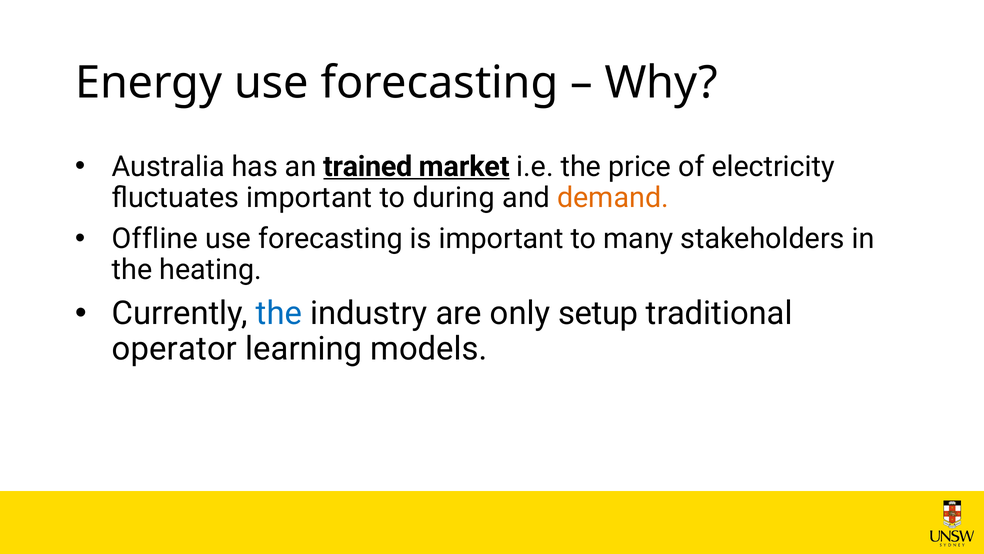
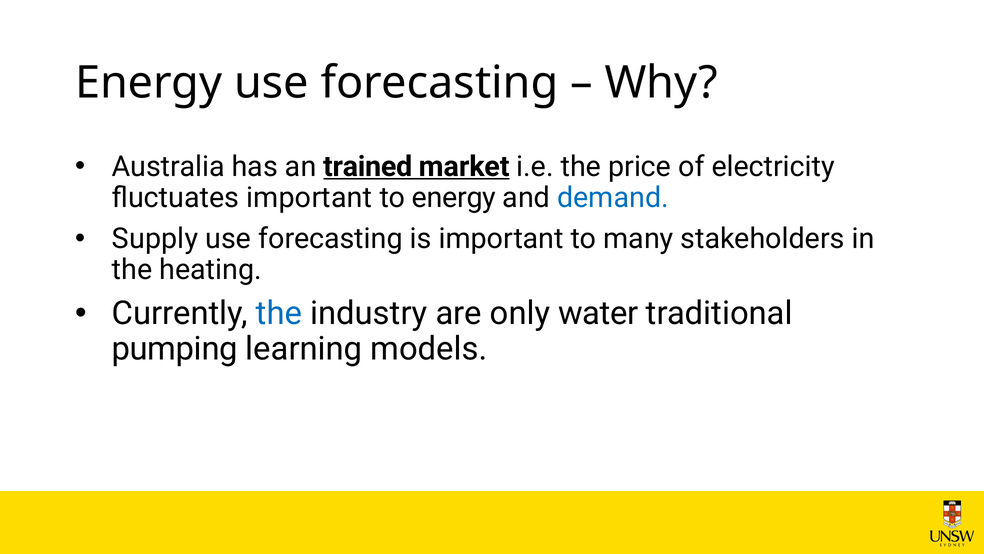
to during: during -> energy (454, 197)
demand colour: orange -> blue (613, 197)
Offline: Offline -> Supply (155, 239)
setup: setup -> water (598, 313)
operator: operator -> pumping (175, 349)
